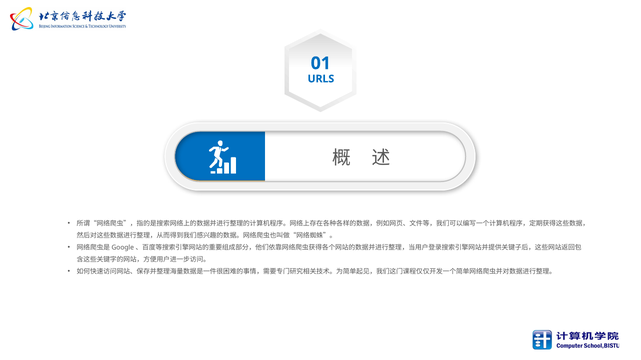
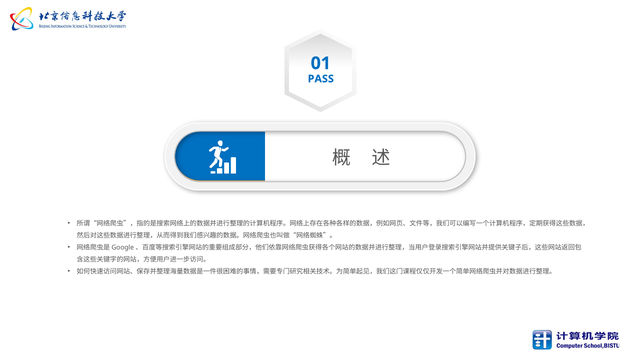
URLS: URLS -> PASS (321, 79)
